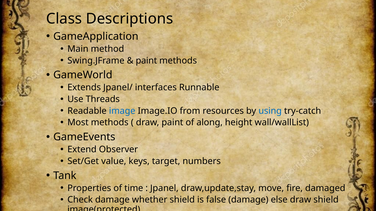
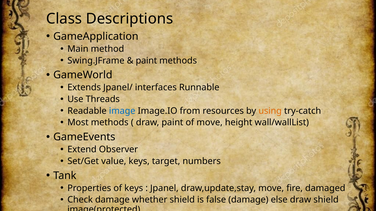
using colour: blue -> orange (270, 111)
of along: along -> move (210, 123)
of time: time -> keys (134, 189)
